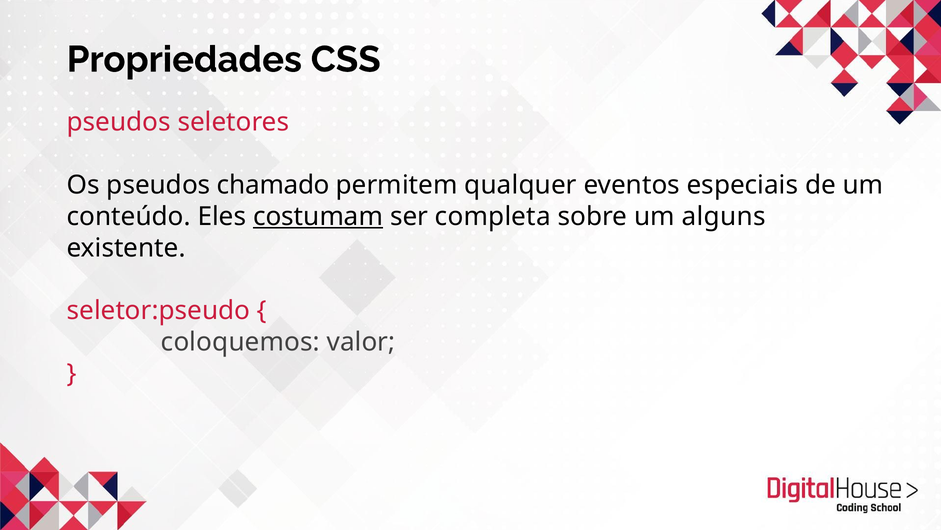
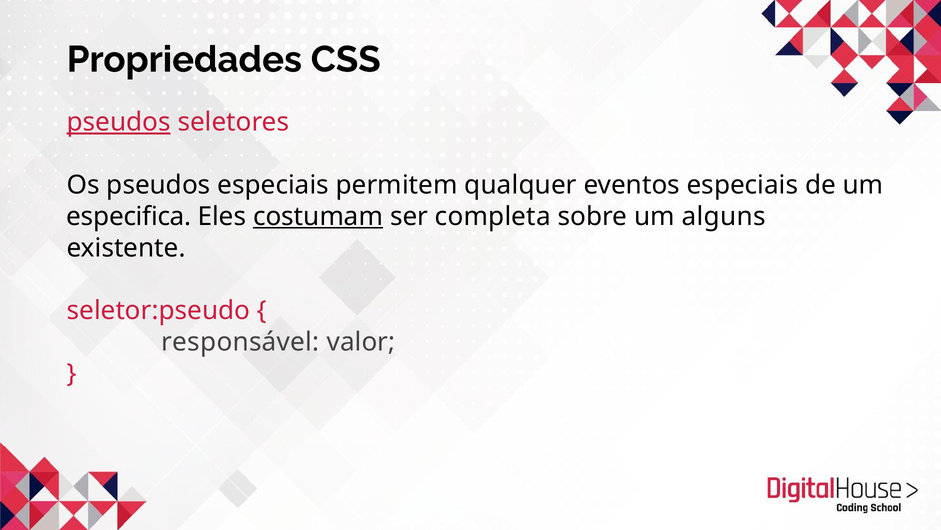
pseudos underline: none -> present (119, 122)
pseudos chamado: chamado -> especiais (273, 185)
conteúdo: conteúdo -> especifica (129, 216)
coloquemos: coloquemos -> responsável (240, 342)
